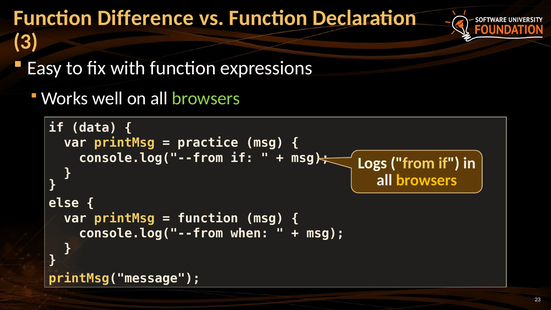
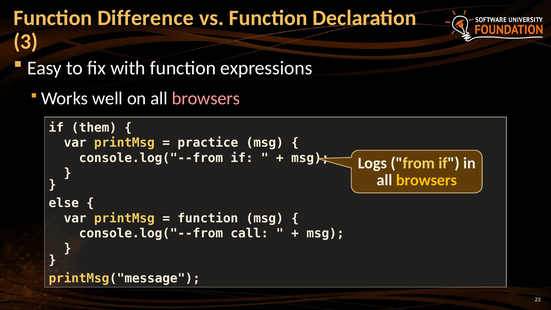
browsers colour: light green -> pink (206, 99)
data: data -> them (94, 128)
when: when -> call (250, 233)
